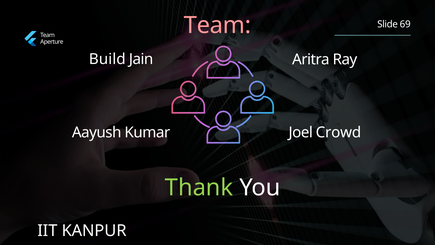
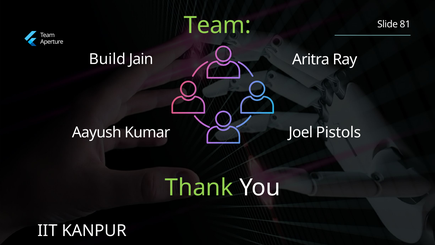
Team colour: pink -> light green (218, 25)
69: 69 -> 81 (405, 24)
Crowd: Crowd -> Pistols (338, 132)
